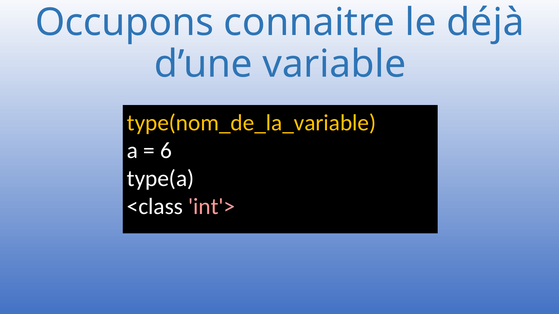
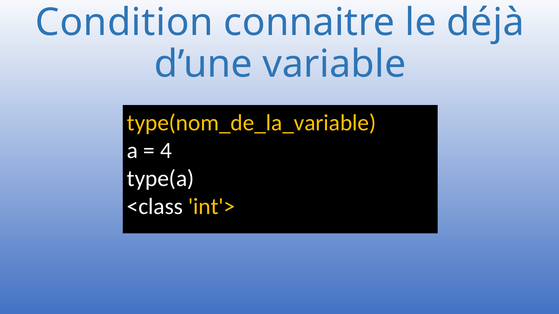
Occupons: Occupons -> Condition (124, 23)
6: 6 -> 4 (166, 151)
int'> colour: pink -> yellow (212, 207)
